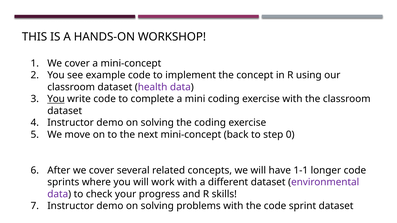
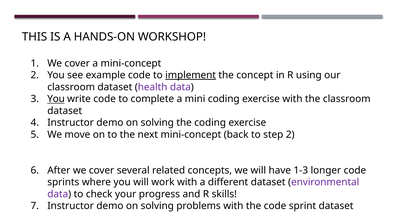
implement underline: none -> present (191, 75)
step 0: 0 -> 2 (290, 135)
1-1: 1-1 -> 1-3 (301, 171)
